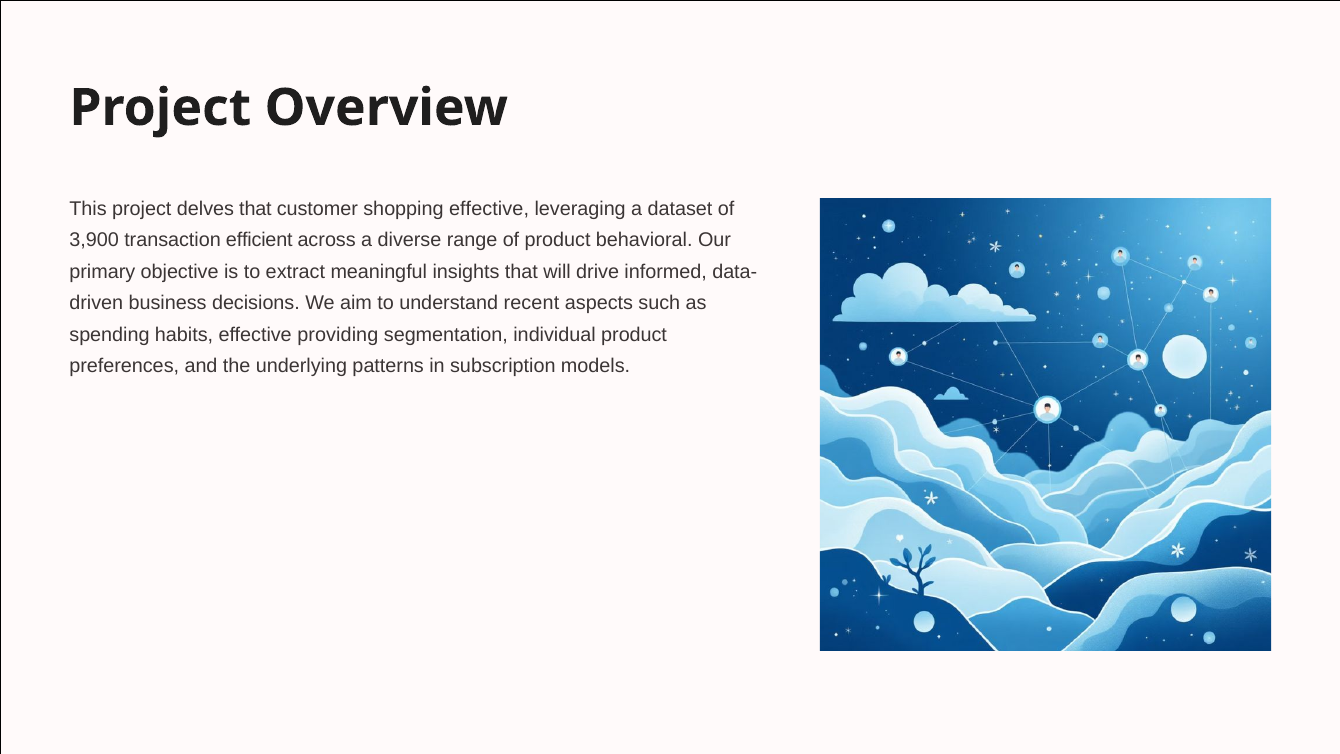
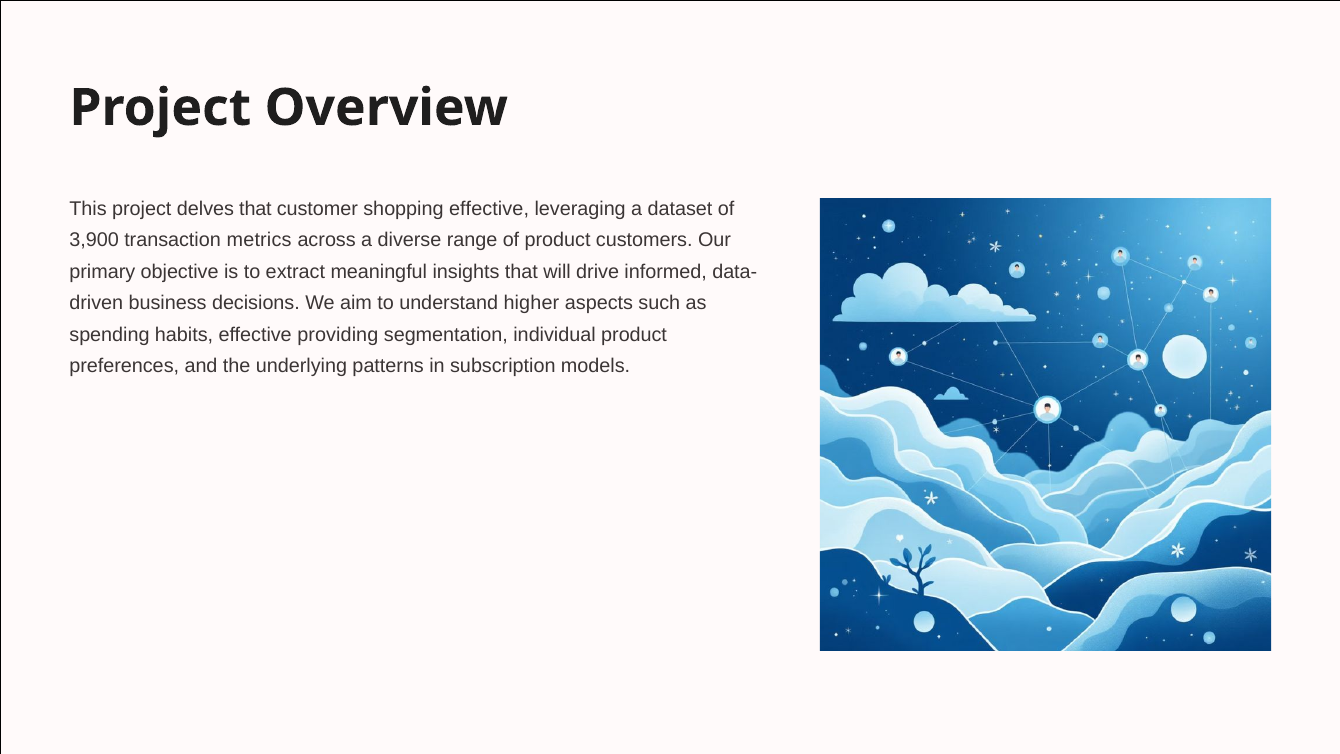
efficient: efficient -> metrics (259, 240)
behavioral: behavioral -> customers (644, 240)
recent: recent -> higher (531, 303)
